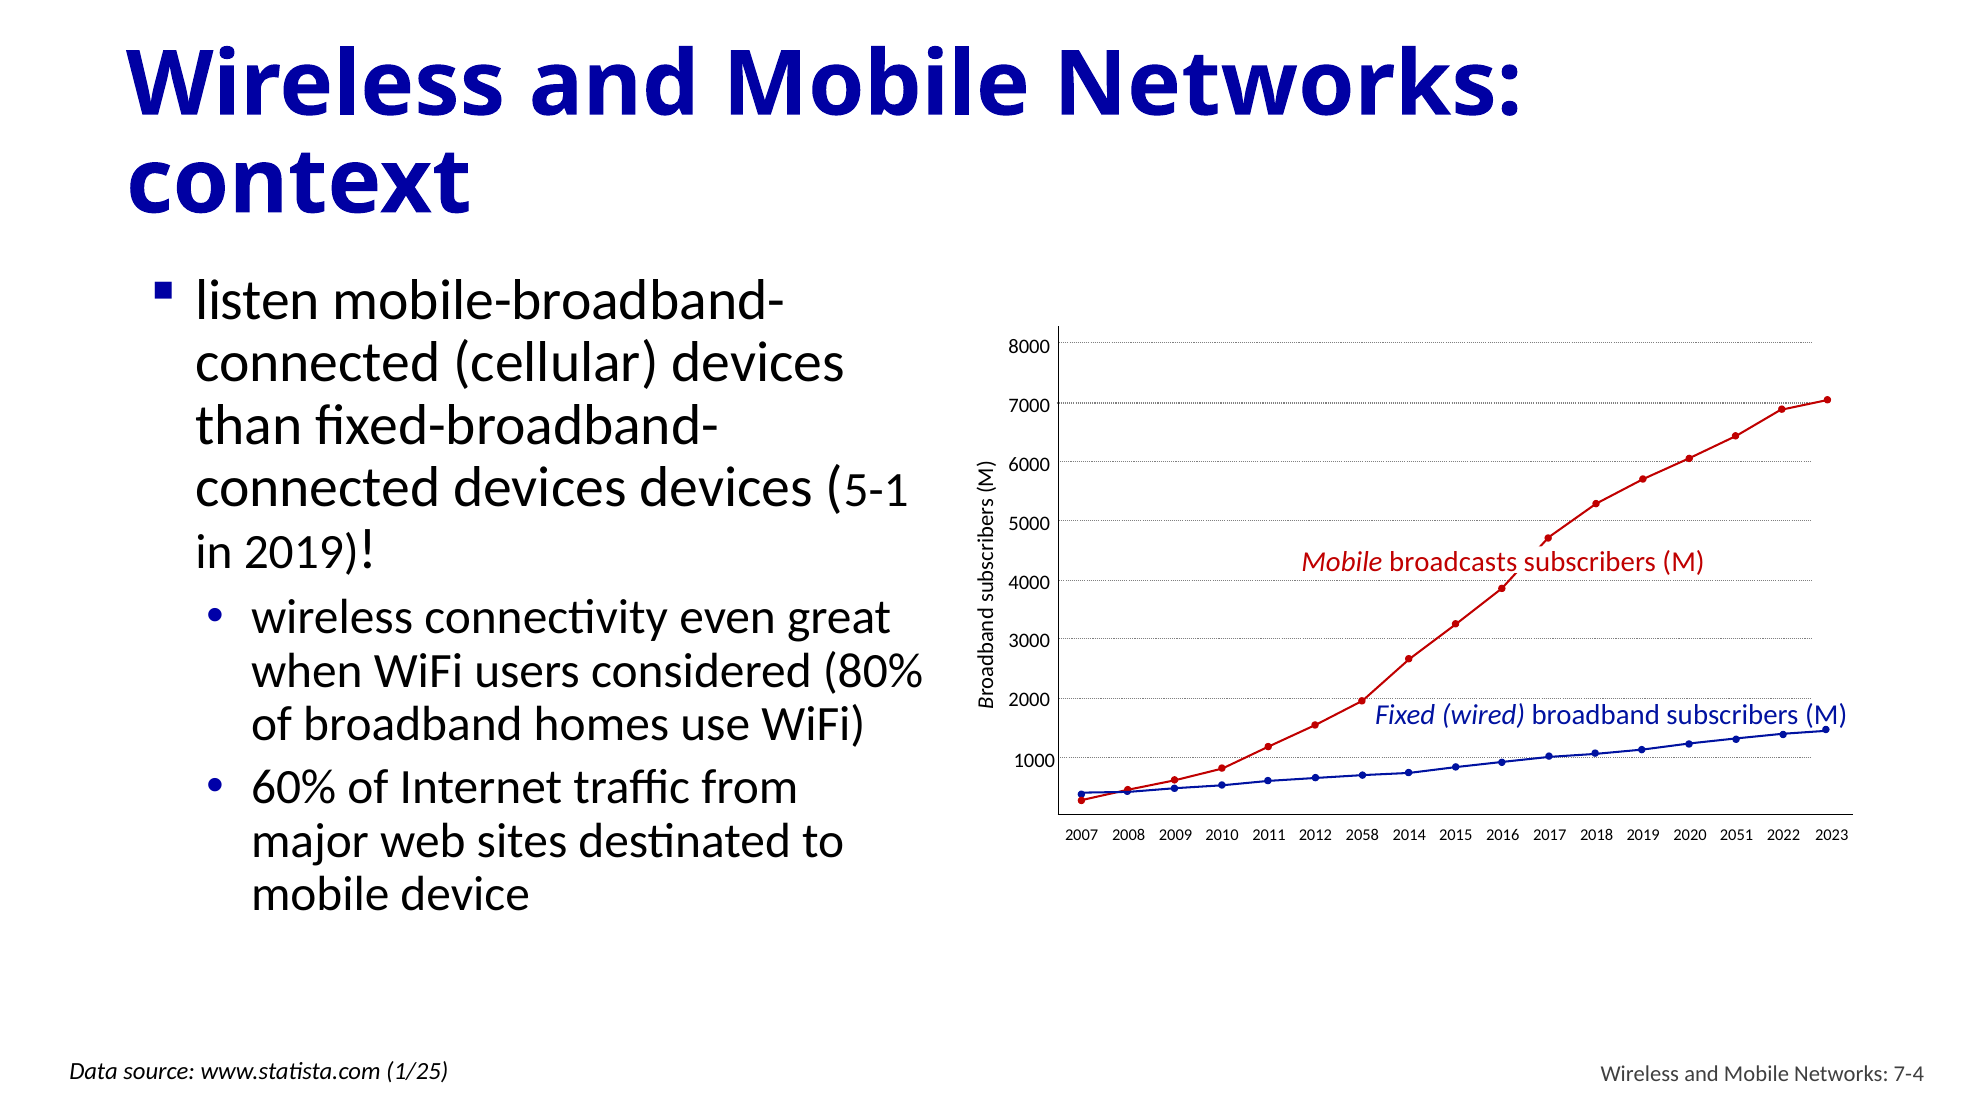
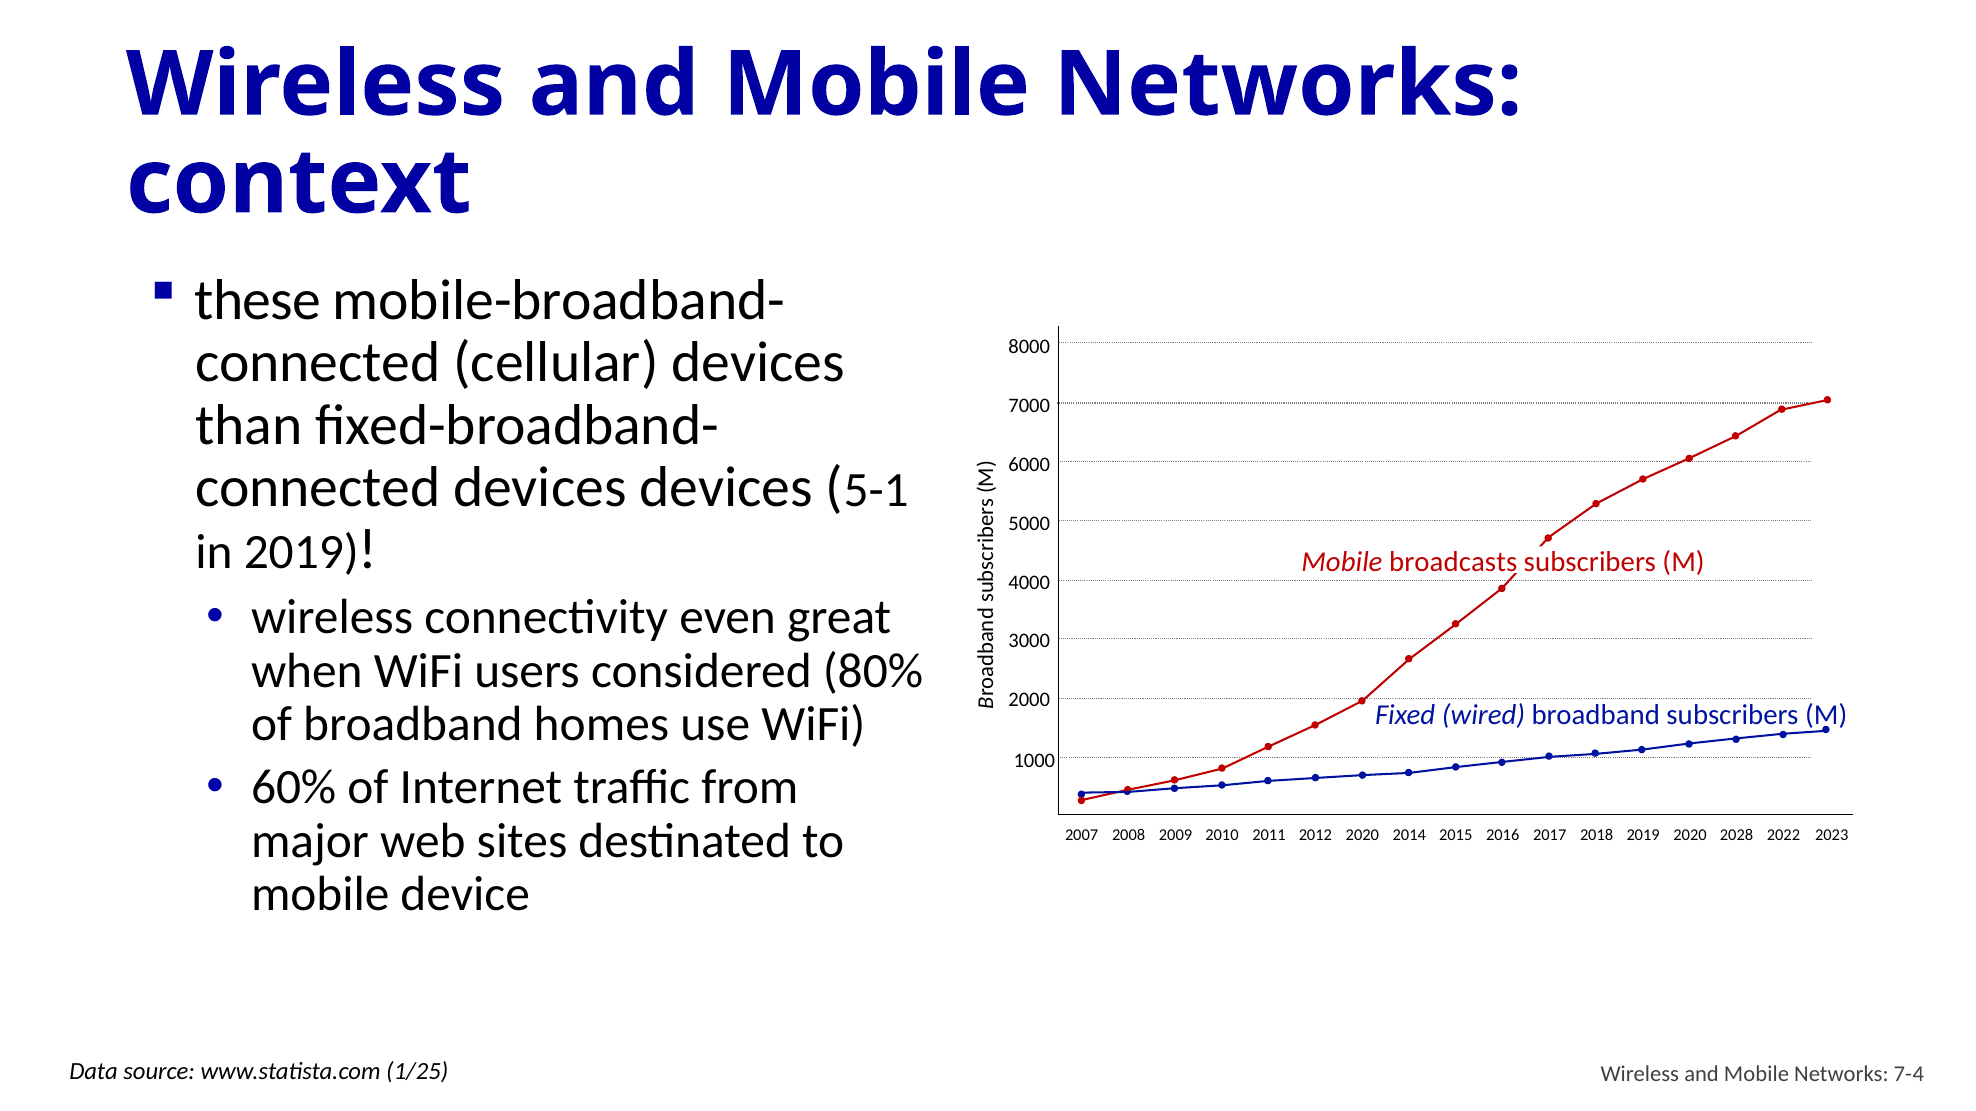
listen: listen -> these (258, 301)
2012 2058: 2058 -> 2020 (1362, 835)
2051: 2051 -> 2028 (1737, 835)
